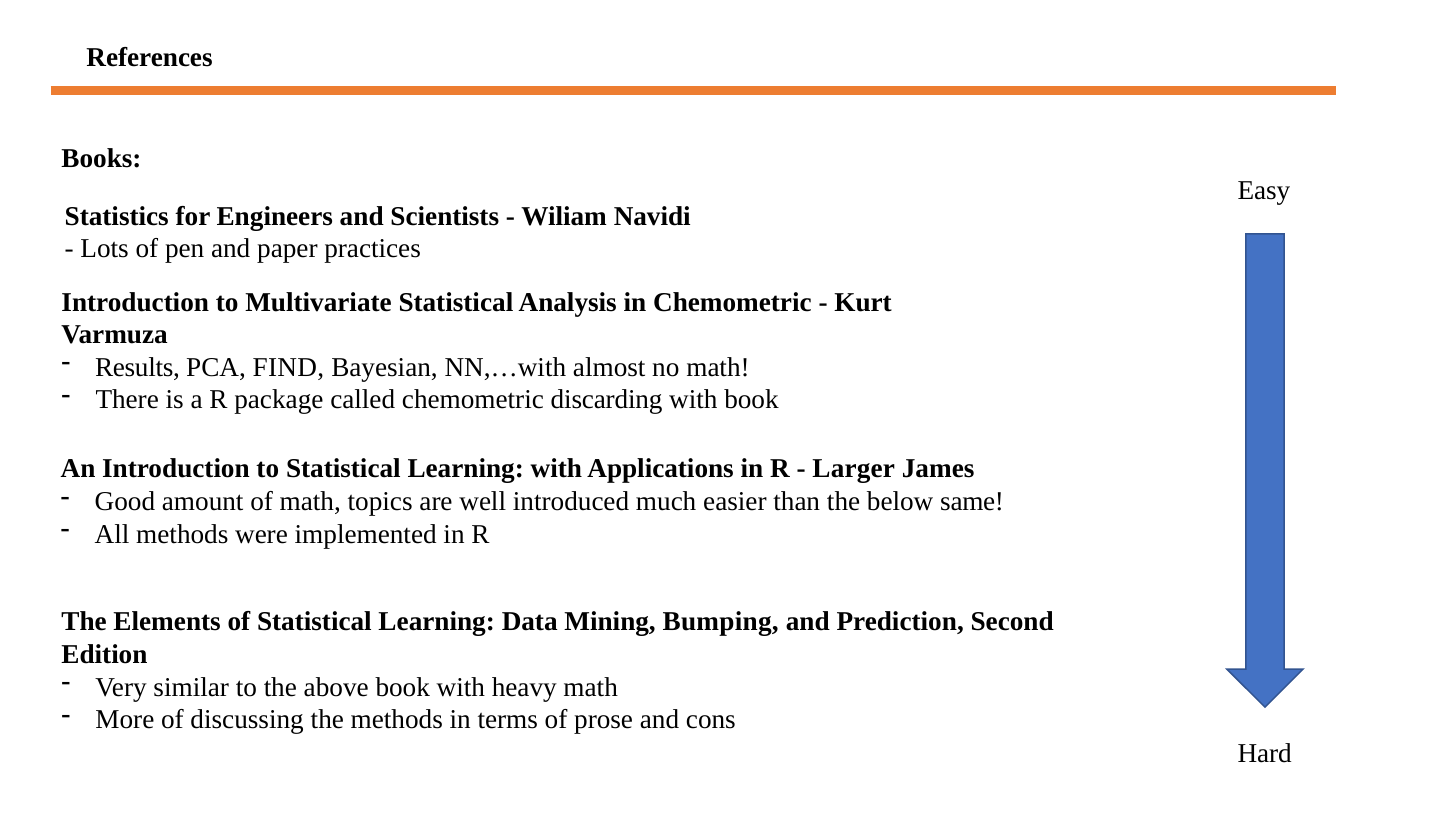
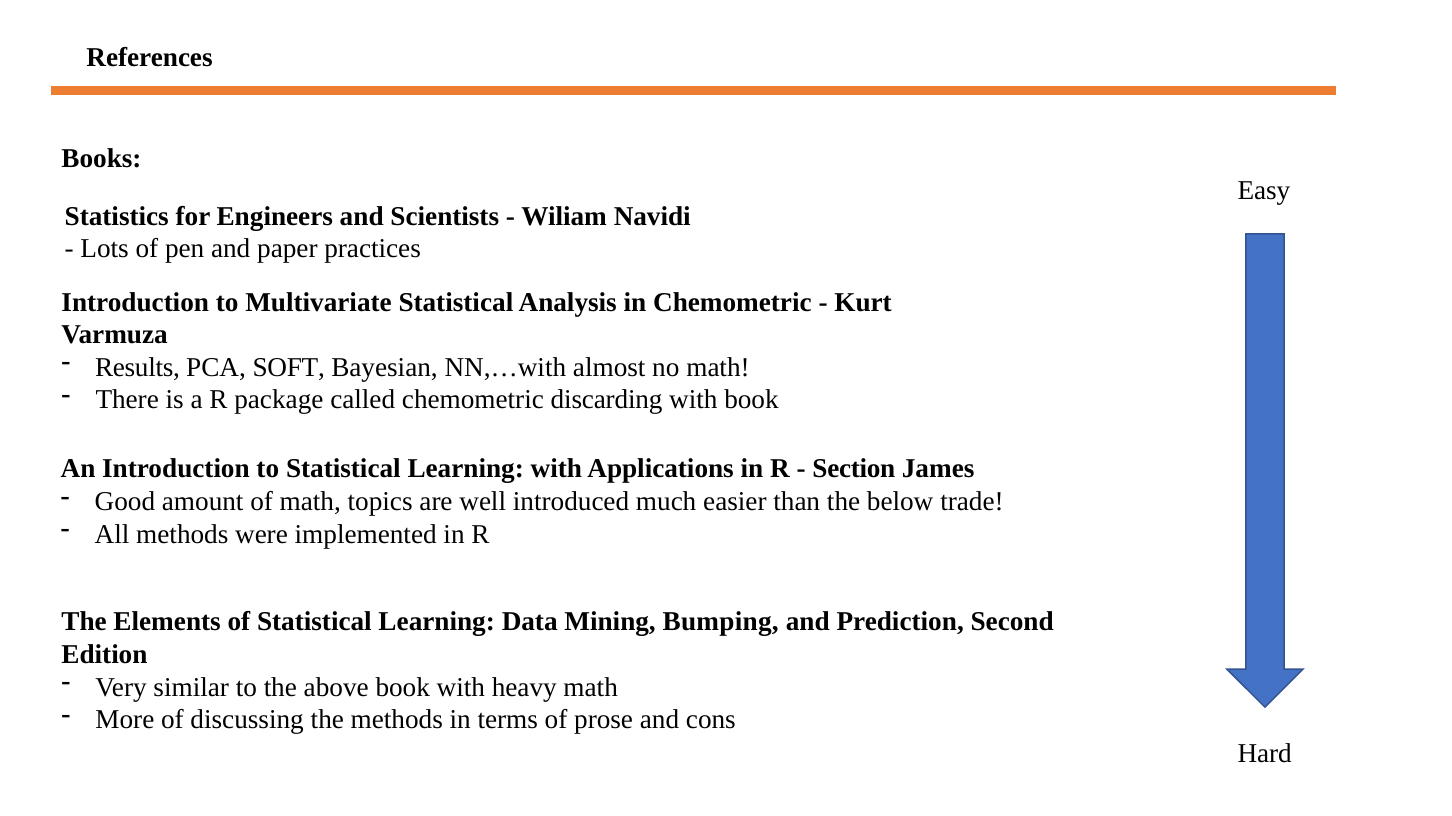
FIND: FIND -> SOFT (289, 368)
Larger: Larger -> Section (854, 469)
same: same -> trade (972, 502)
